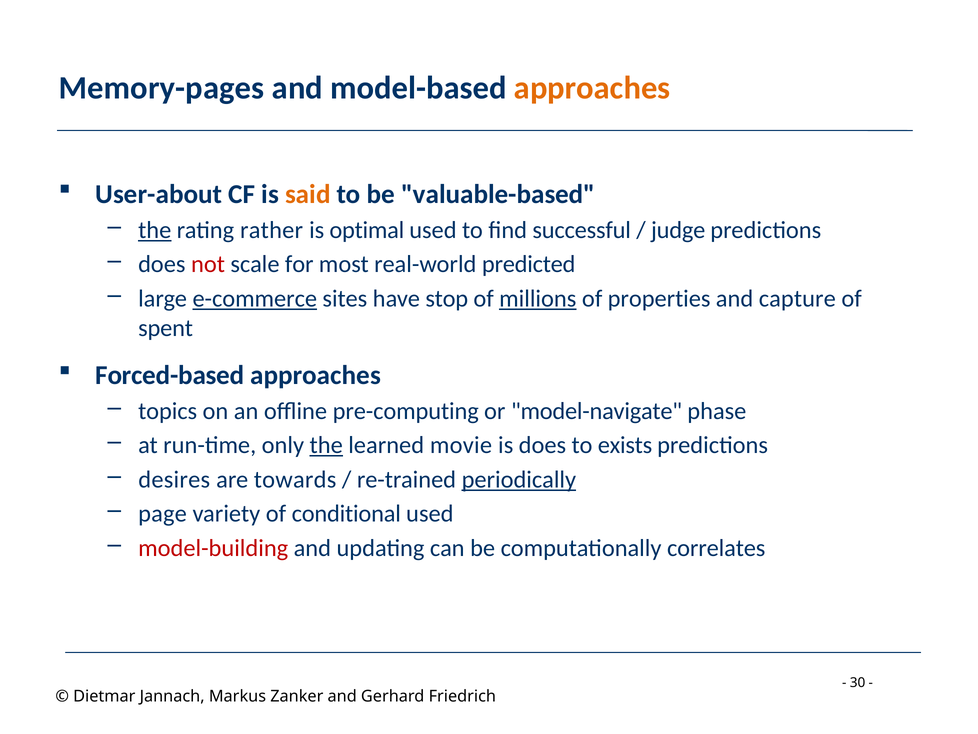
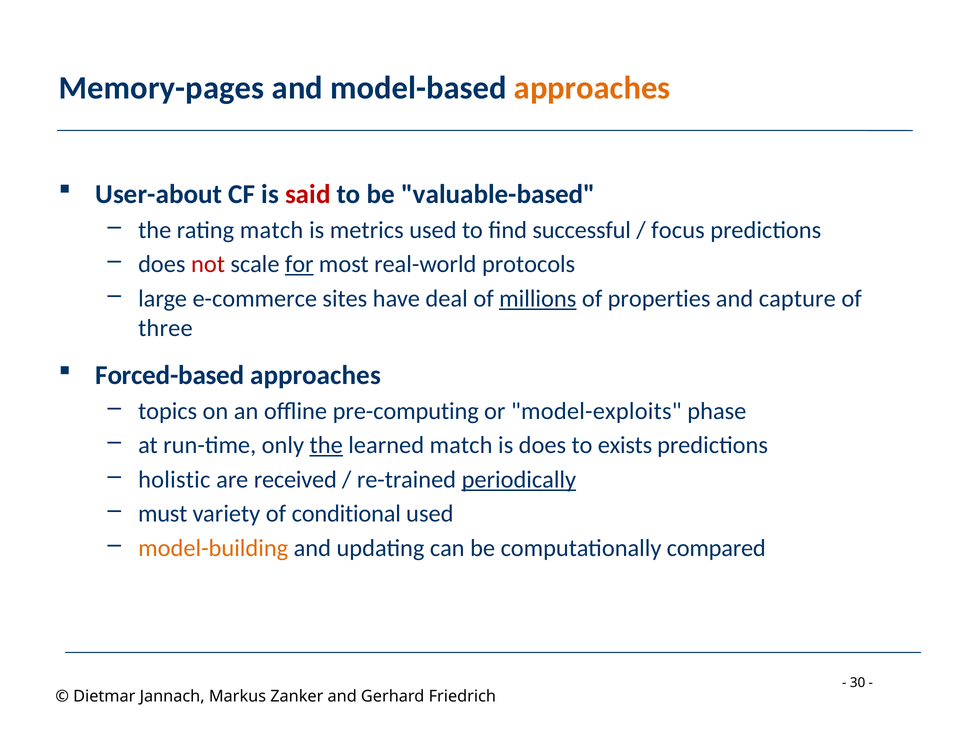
said colour: orange -> red (308, 194)
the underline: present -> none (155, 230)
rating rather: rather -> match (272, 230)
optimal: optimal -> metrics (367, 230)
judge: judge -> focus (678, 230)
for underline: none -> present (299, 264)
predicted: predicted -> protocols (529, 264)
e-commerce underline: present -> none (255, 298)
stop: stop -> deal (447, 298)
spent: spent -> three (165, 328)
model-navigate: model-navigate -> model-exploits (596, 411)
learned movie: movie -> match (461, 445)
desires: desires -> holistic (174, 479)
towards: towards -> received (295, 479)
page: page -> must (163, 514)
model-building colour: red -> orange (213, 548)
correlates: correlates -> compared (716, 548)
